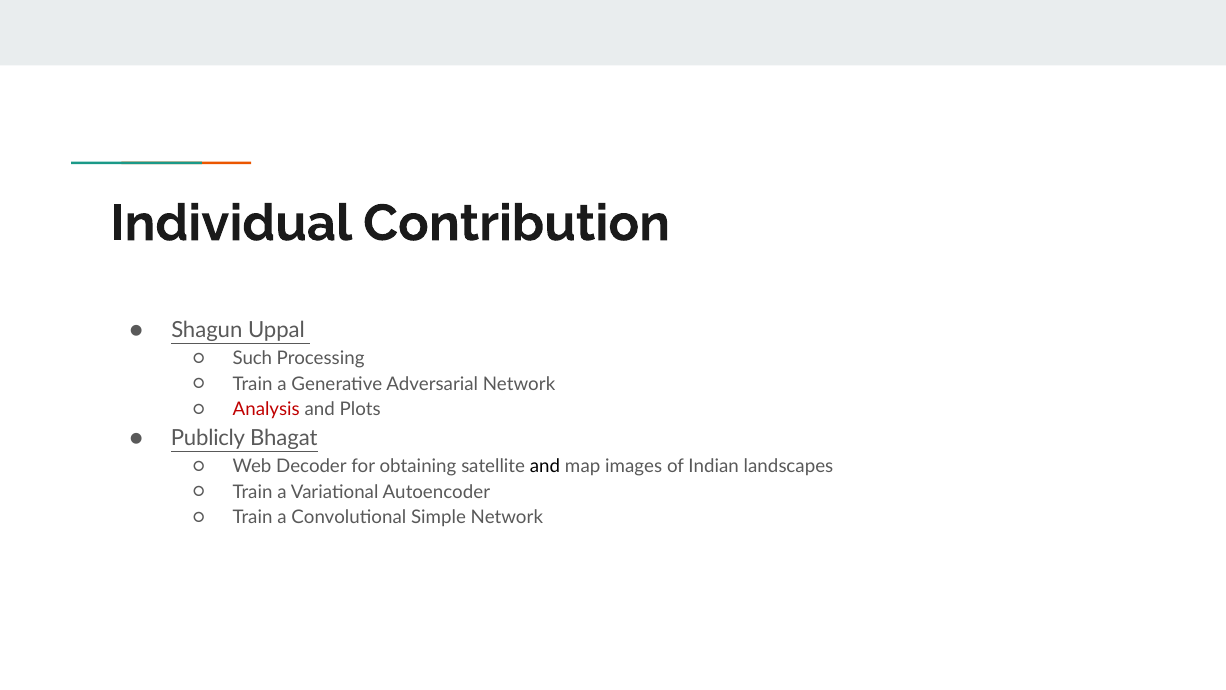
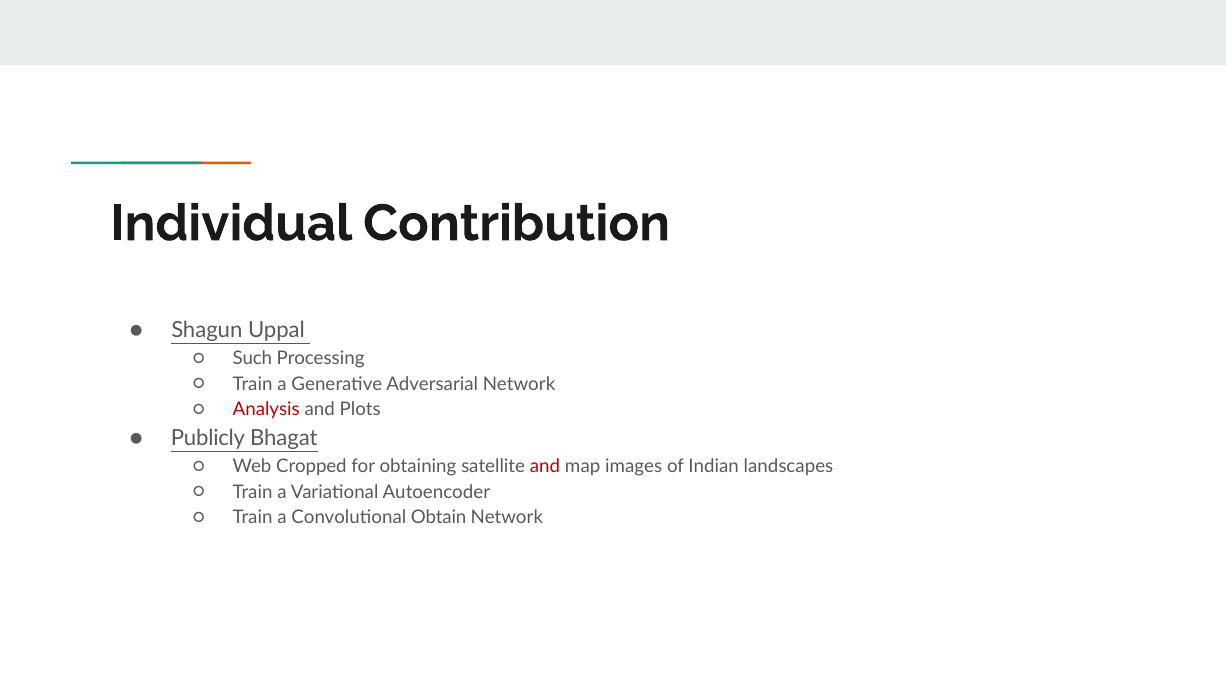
Decoder: Decoder -> Cropped (311, 466)
and colour: black -> red (545, 466)
Simple: Simple -> Obtain (439, 518)
